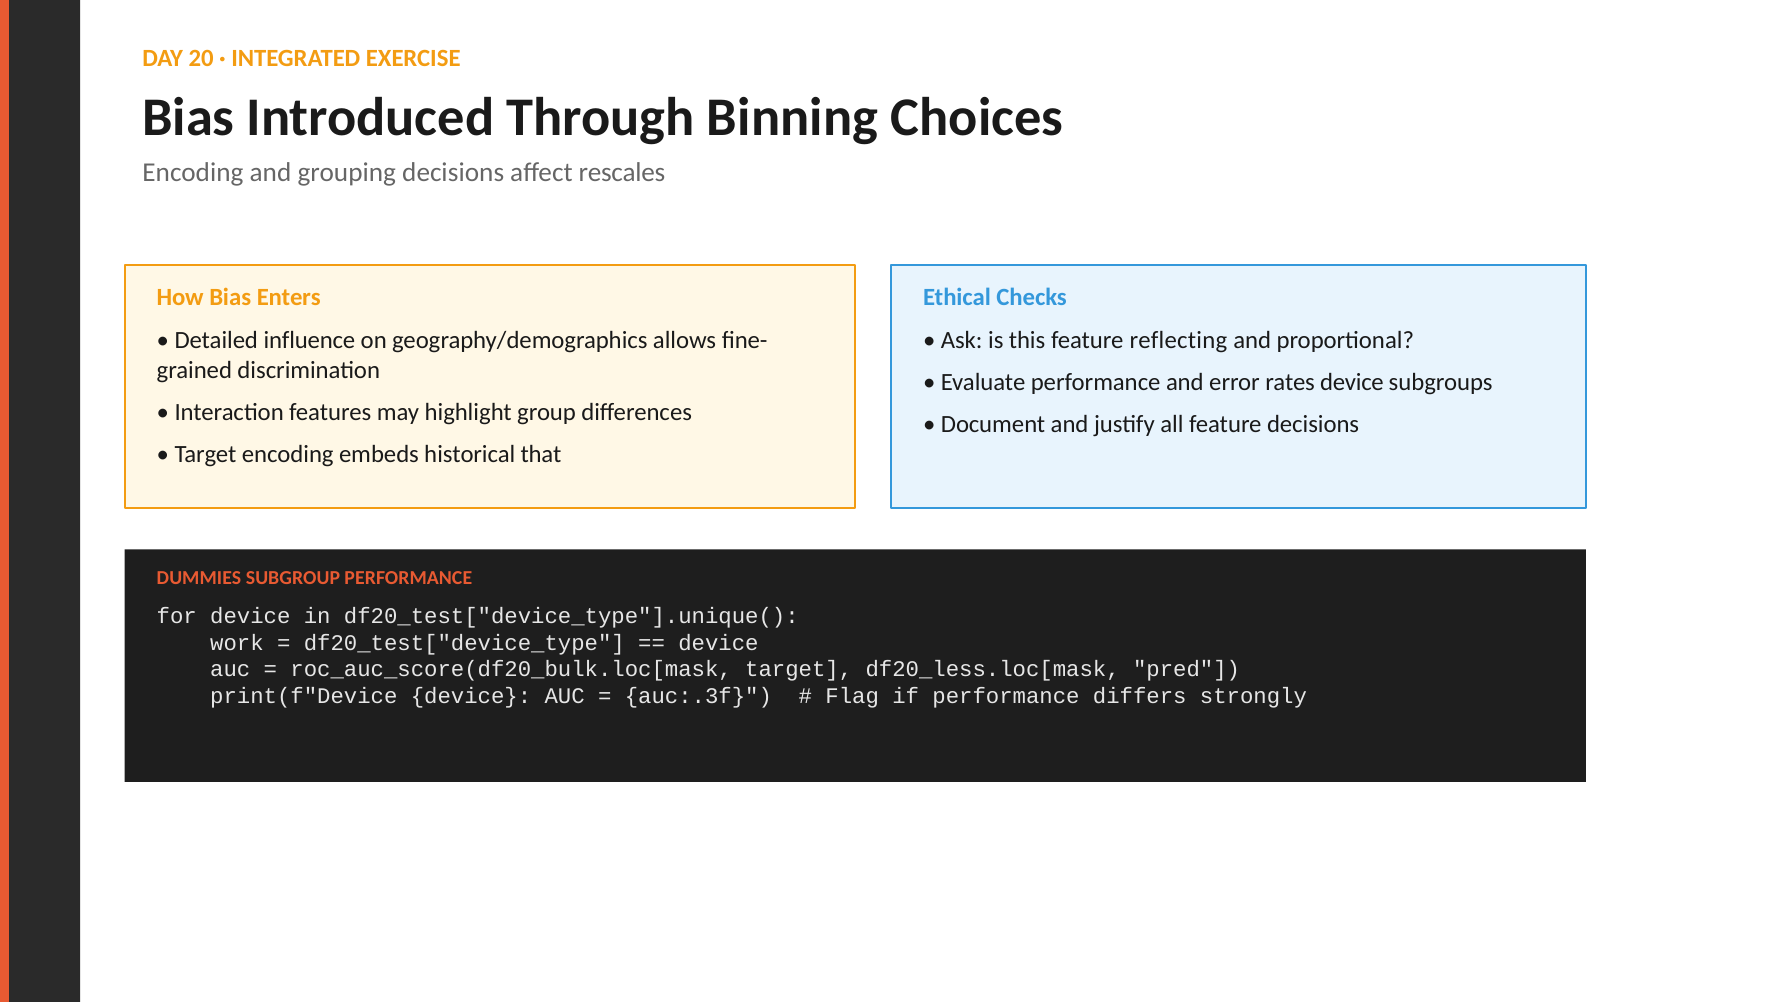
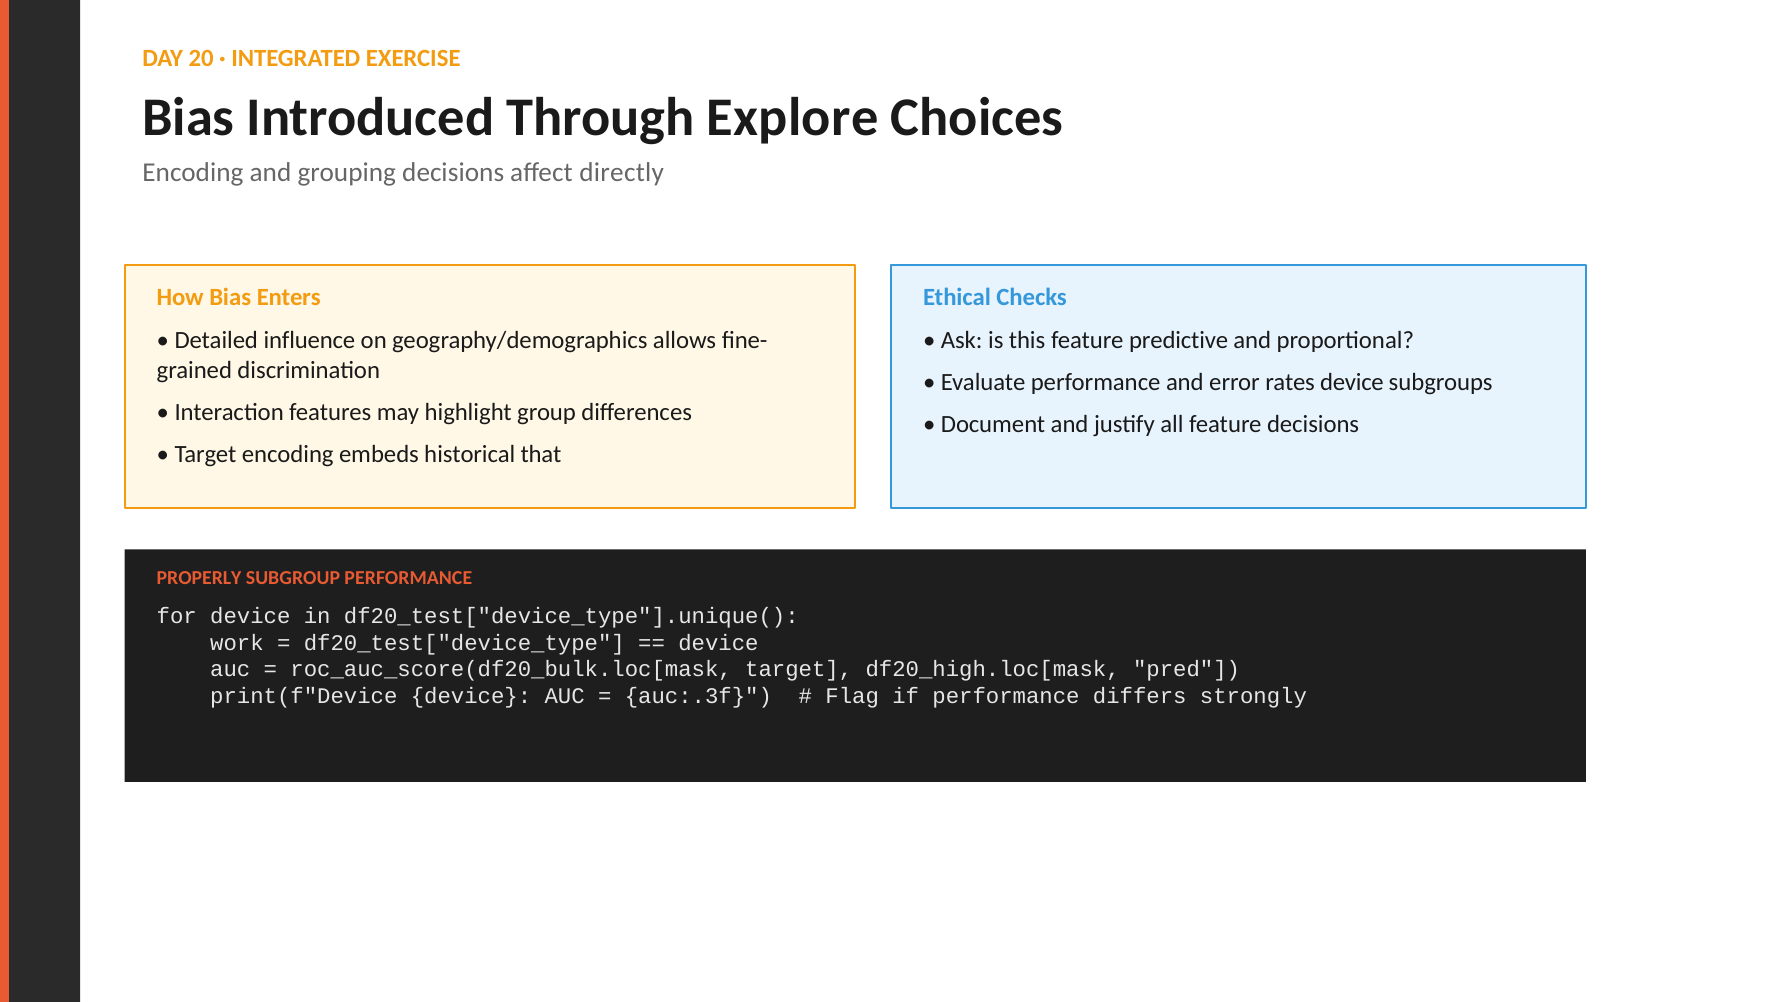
Binning: Binning -> Explore (793, 118)
rescales: rescales -> directly (622, 173)
reflecting: reflecting -> predictive (1179, 340)
DUMMIES: DUMMIES -> PROPERLY (199, 578)
df20_less.loc[mask: df20_less.loc[mask -> df20_high.loc[mask (993, 670)
